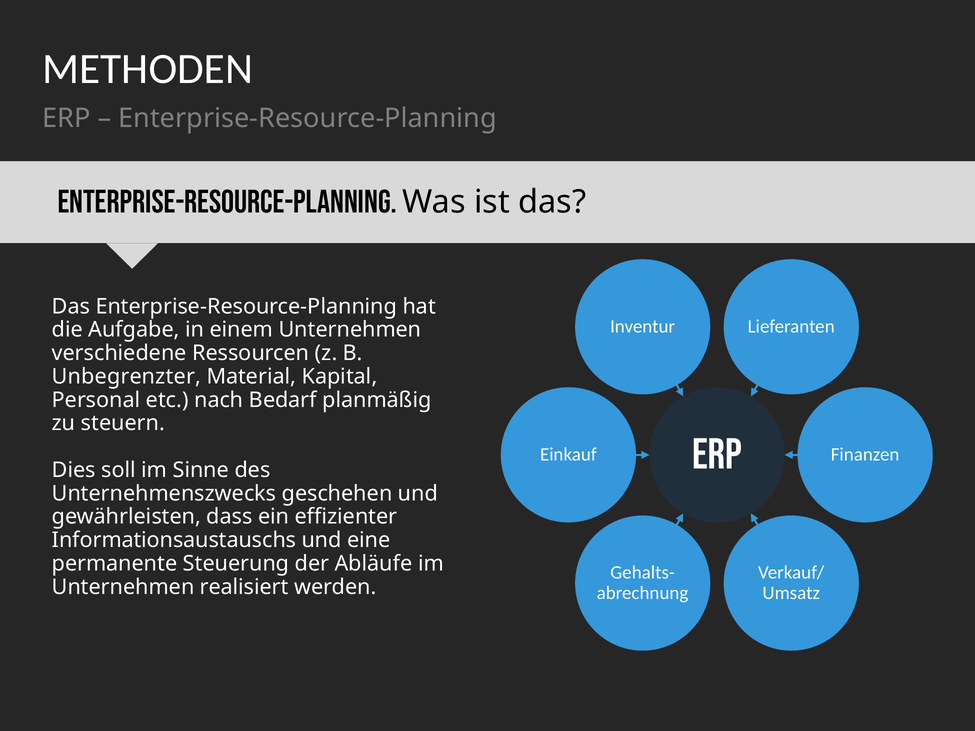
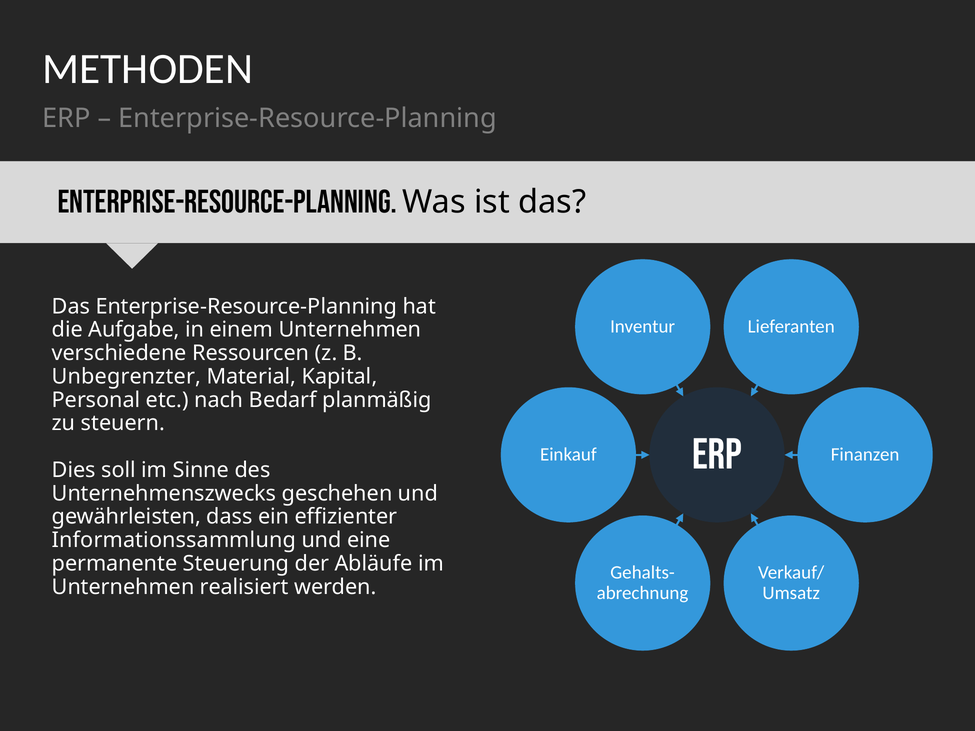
Informationsaustauschs: Informationsaustauschs -> Informationssammlung (174, 540)
